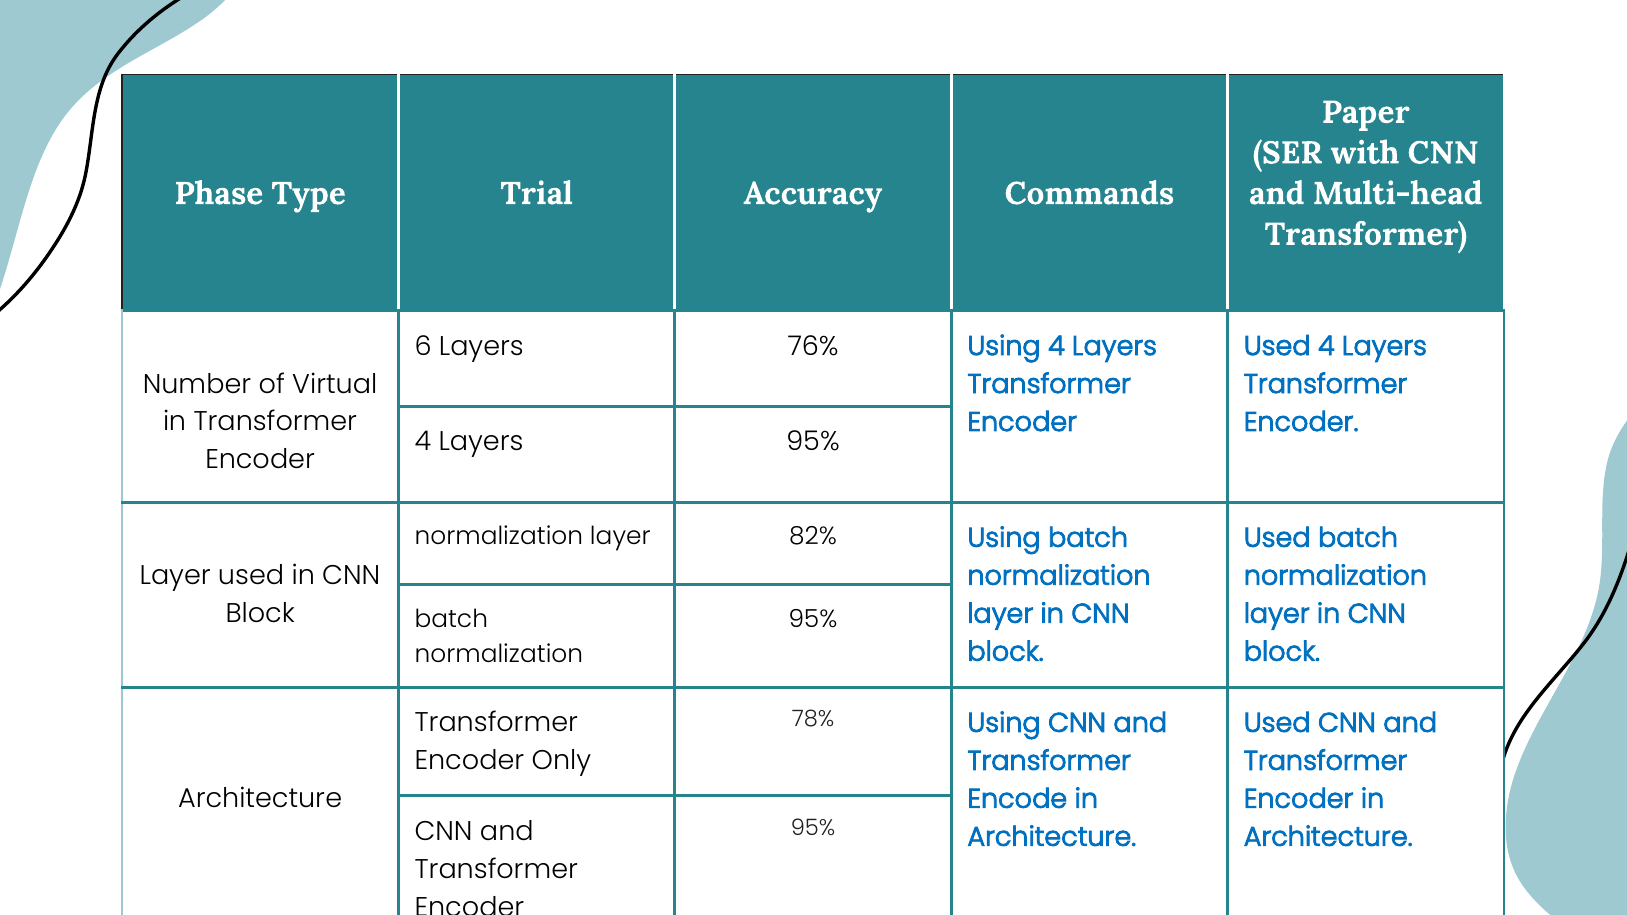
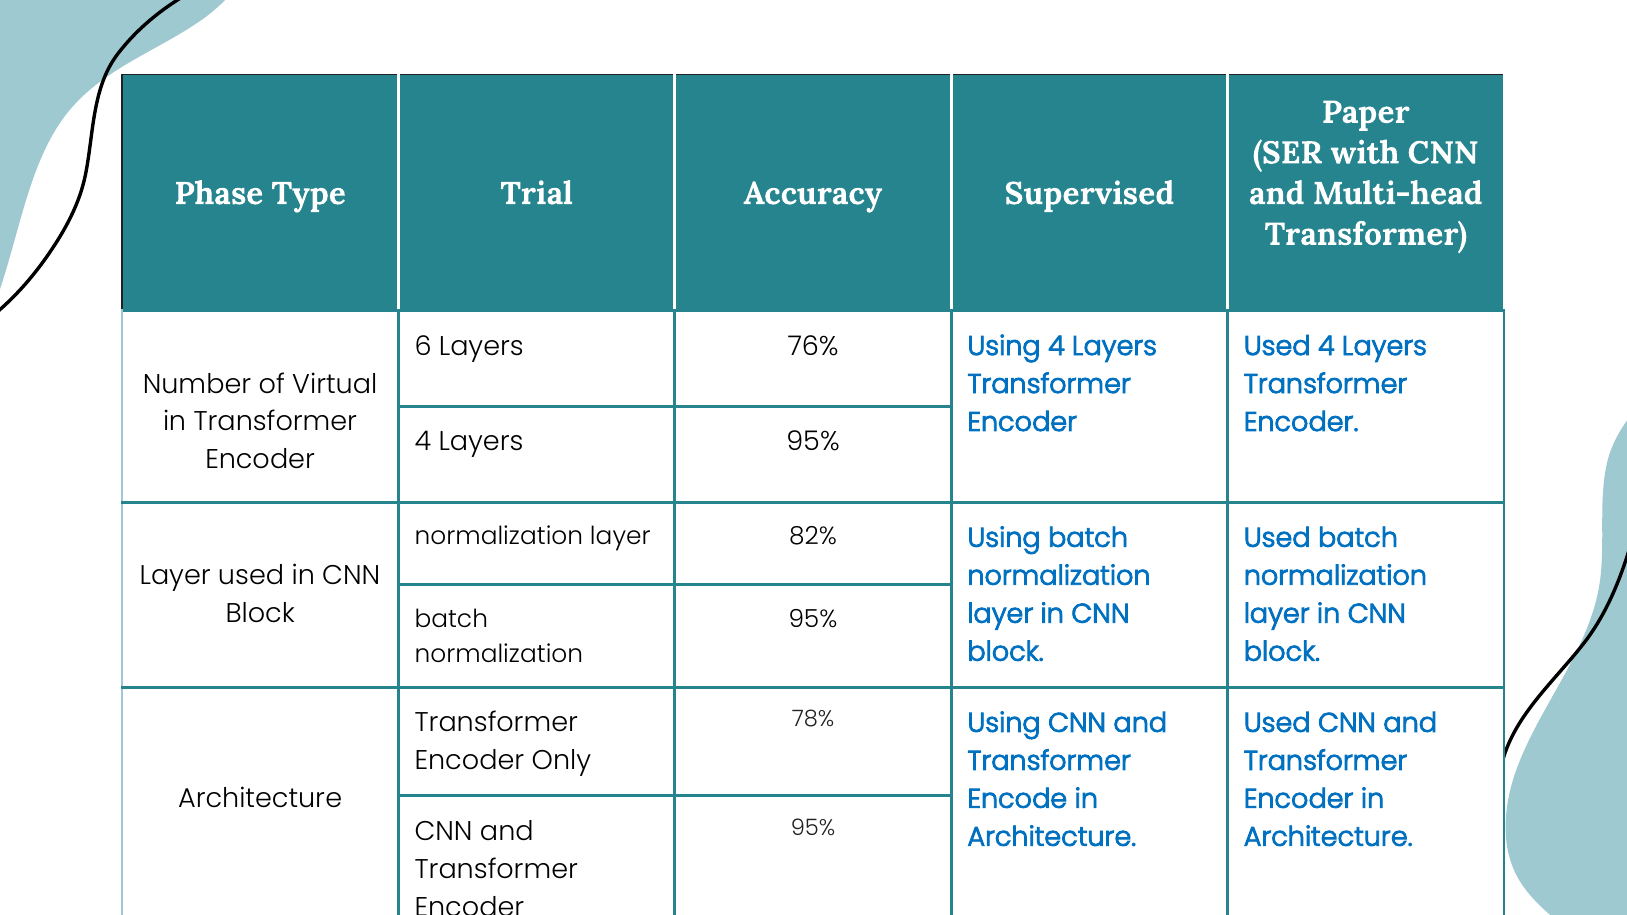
Commands: Commands -> Supervised (1089, 194)
